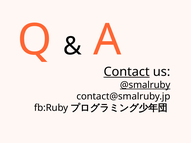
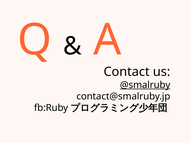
Contact underline: present -> none (127, 72)
